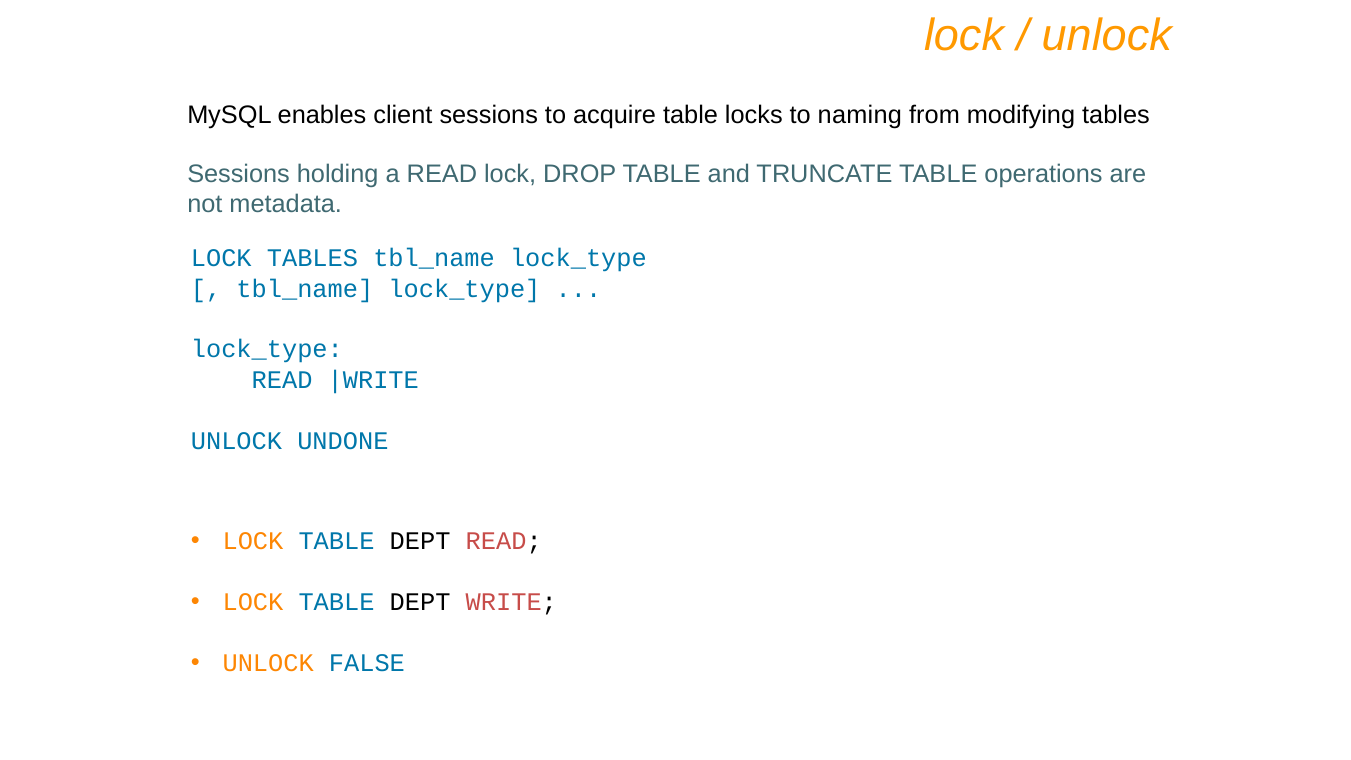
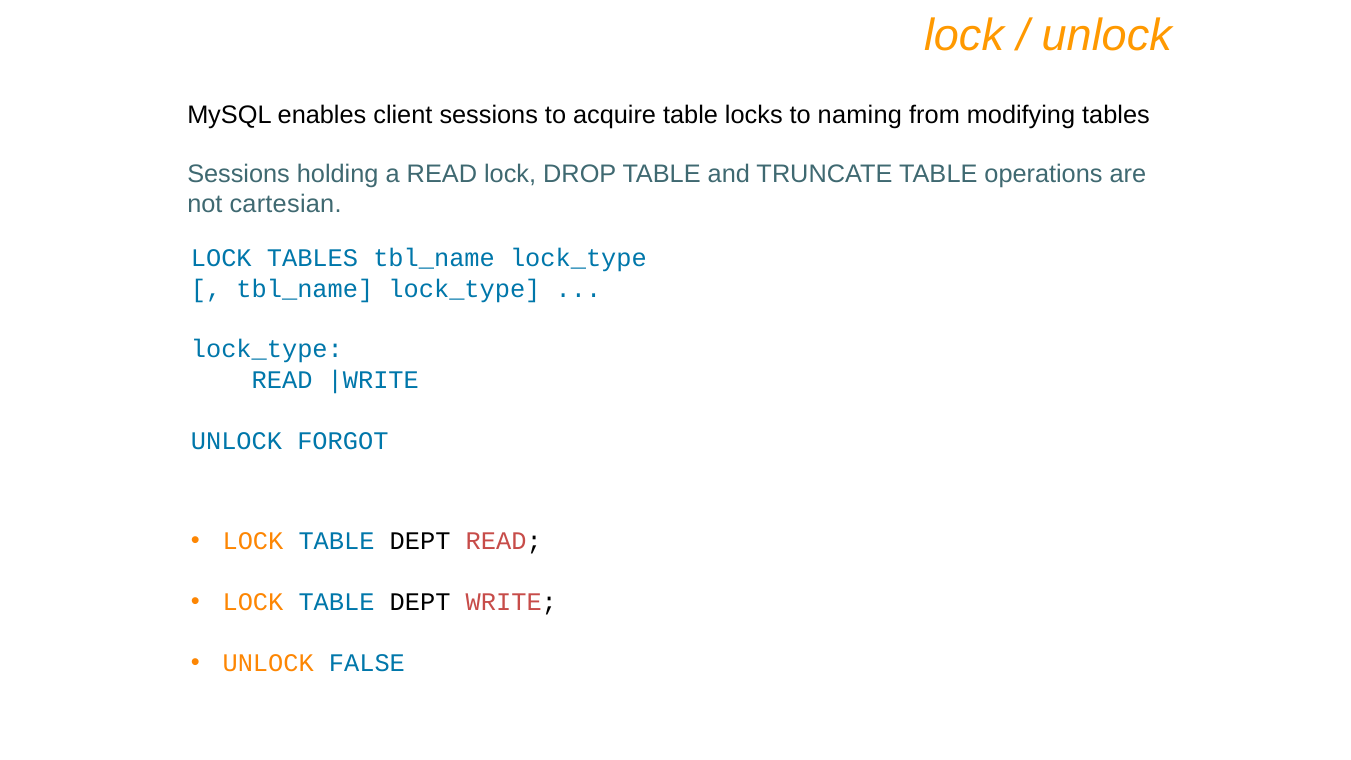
metadata: metadata -> cartesian (286, 204)
UNDONE: UNDONE -> FORGOT (343, 441)
